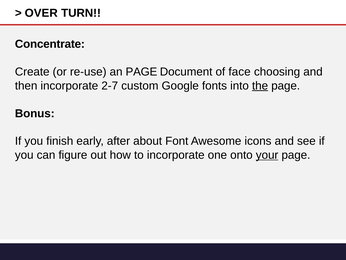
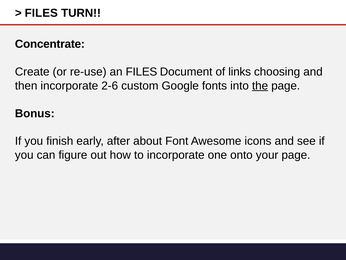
OVER: OVER -> FILES (41, 13)
an PAGE: PAGE -> FILES (141, 72)
face: face -> links (240, 72)
2-7: 2-7 -> 2-6 (110, 86)
your underline: present -> none (267, 155)
